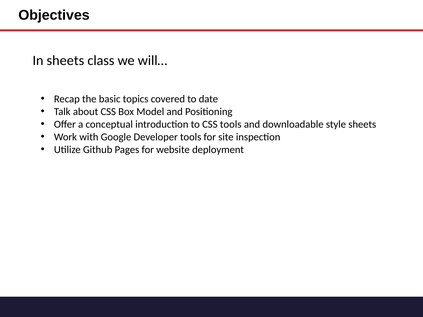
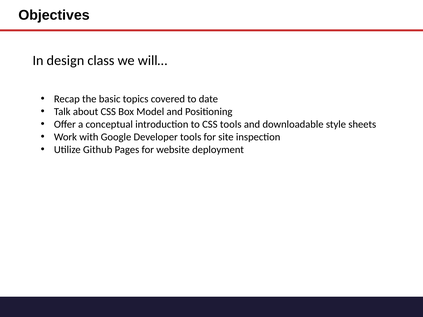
In sheets: sheets -> design (65, 61)
